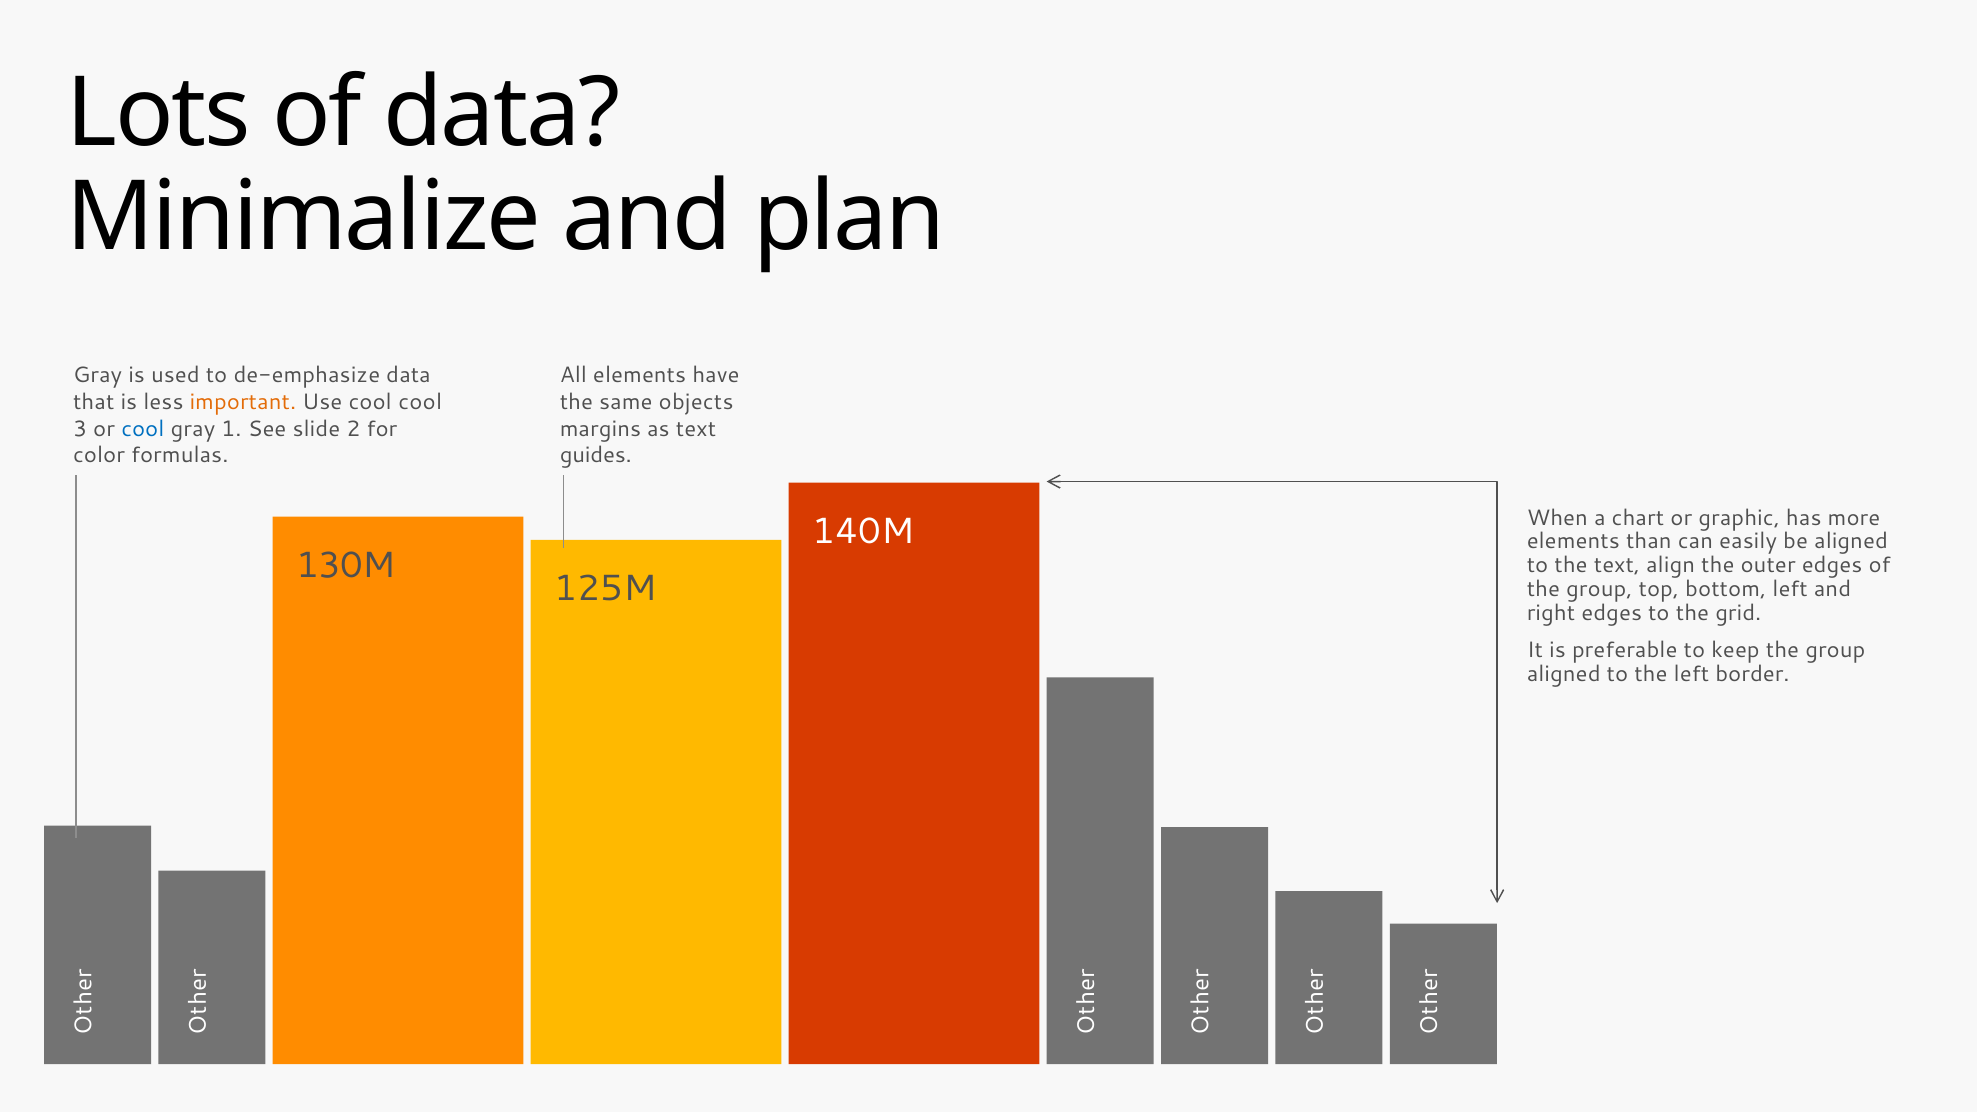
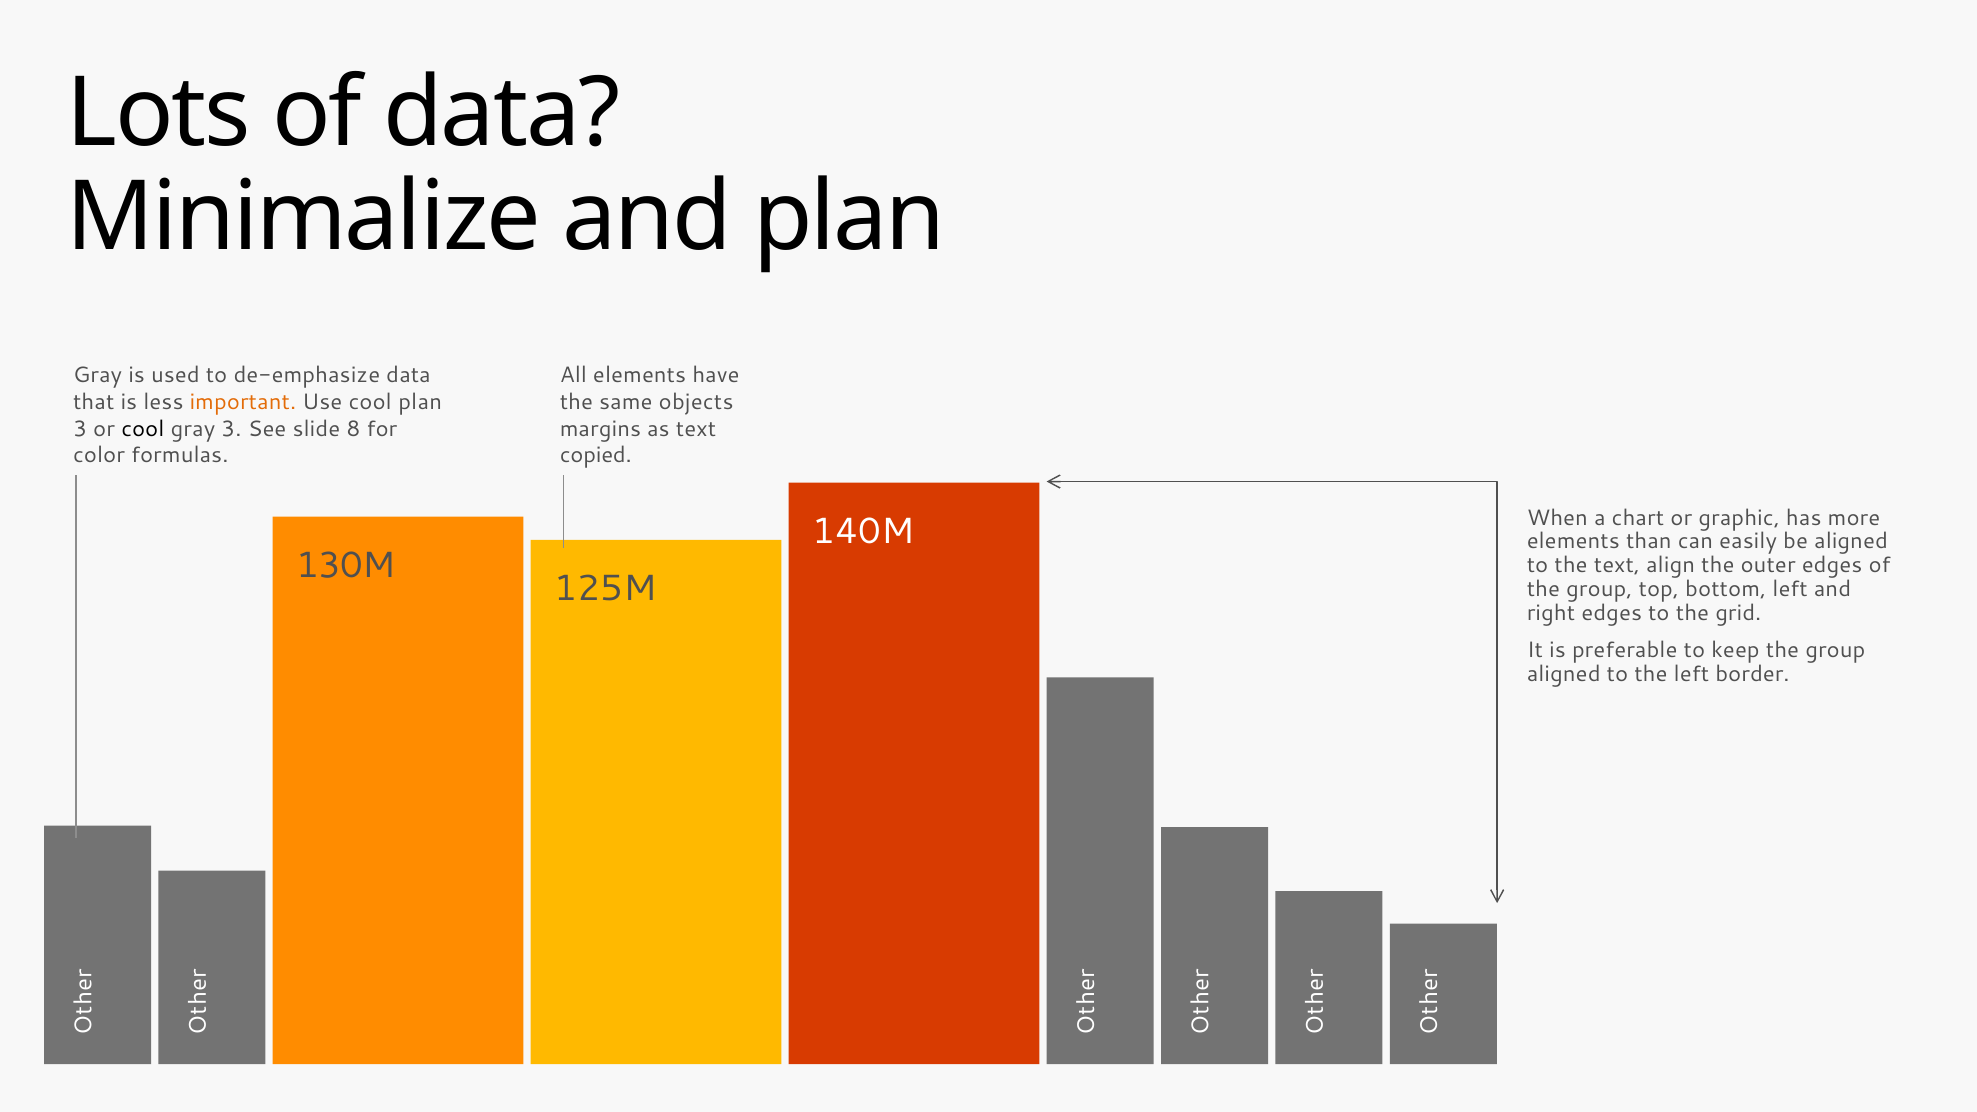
cool cool: cool -> plan (420, 402)
cool colour: blue -> black (143, 429)
gray 1: 1 -> 3 (231, 429)
2: 2 -> 8 (353, 429)
guides: guides -> copied (596, 455)
